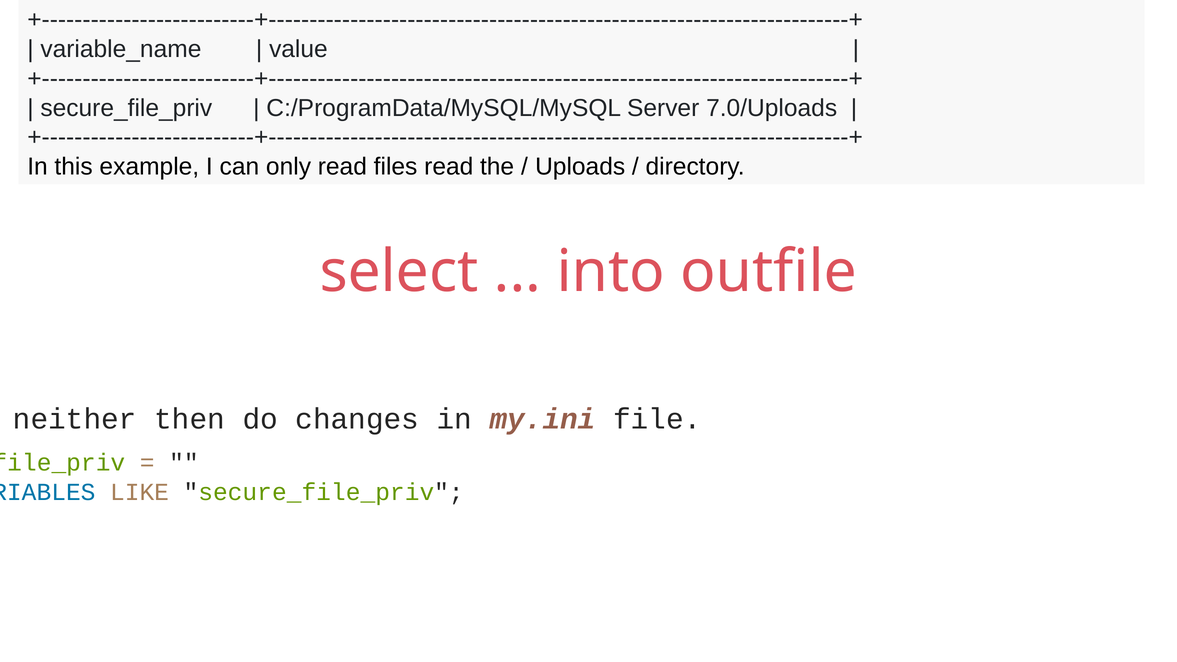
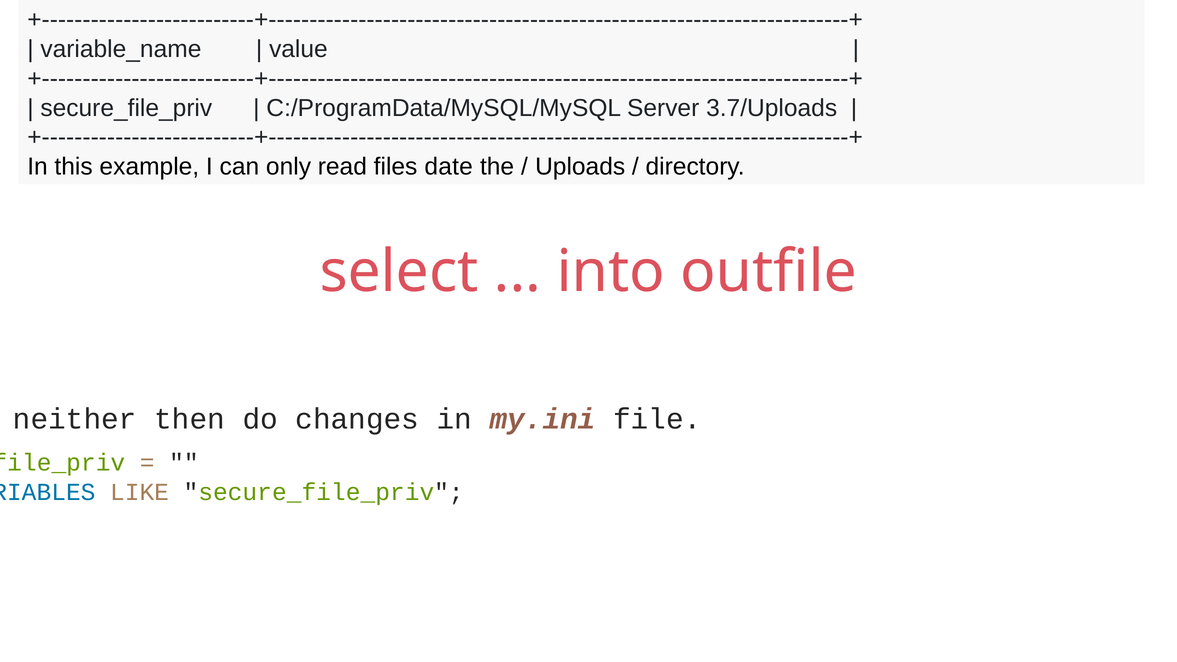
7.0/Uploads: 7.0/Uploads -> 3.7/Uploads (772, 108)
files read: read -> date (449, 167)
